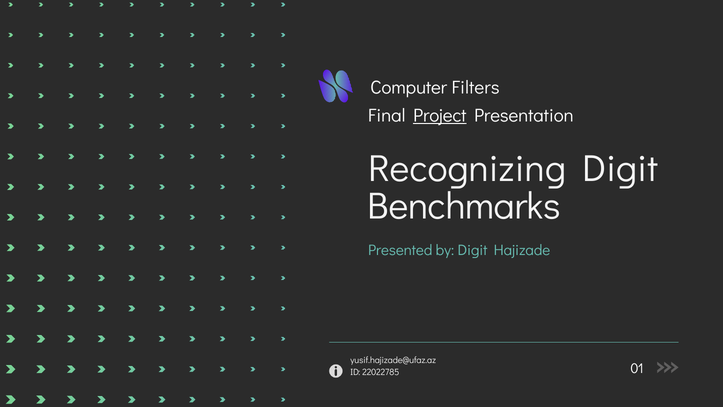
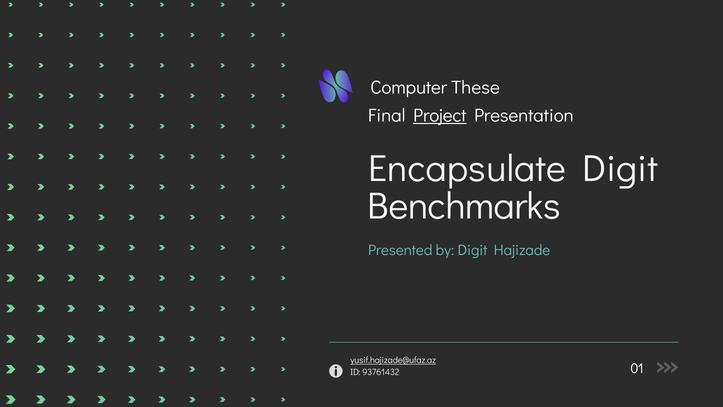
Filters: Filters -> These (476, 87)
Recognizing: Recognizing -> Encapsulate (467, 168)
yusif.hajizade@ufaz.az underline: none -> present (393, 360)
22022785: 22022785 -> 93761432 (381, 372)
